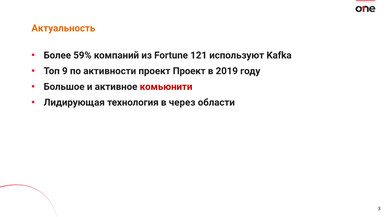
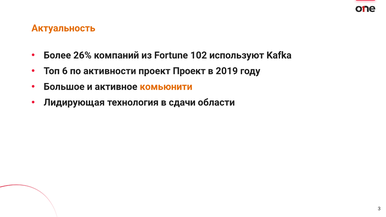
59%: 59% -> 26% (82, 55)
121: 121 -> 102 (199, 55)
9: 9 -> 6 (65, 71)
комьюнити colour: red -> orange (166, 87)
через: через -> сдачи (182, 102)
